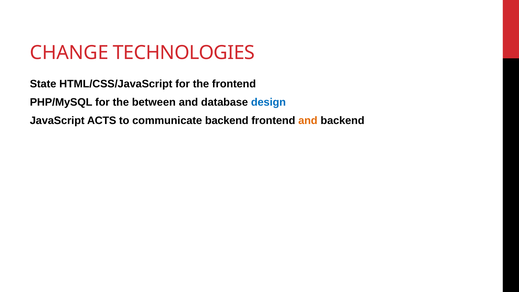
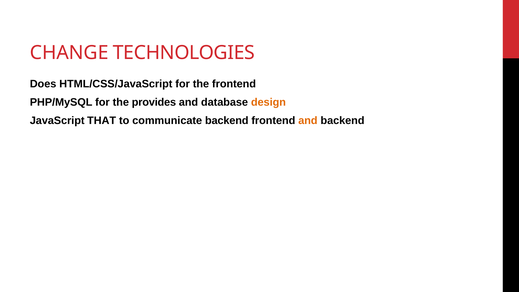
State: State -> Does (43, 84)
between: between -> provides (154, 102)
design colour: blue -> orange (268, 102)
ACTS: ACTS -> THAT (102, 121)
